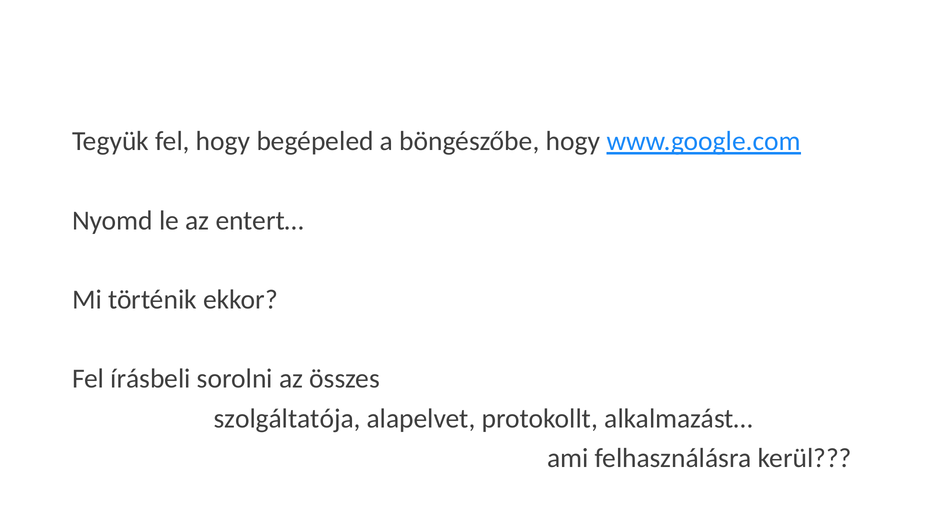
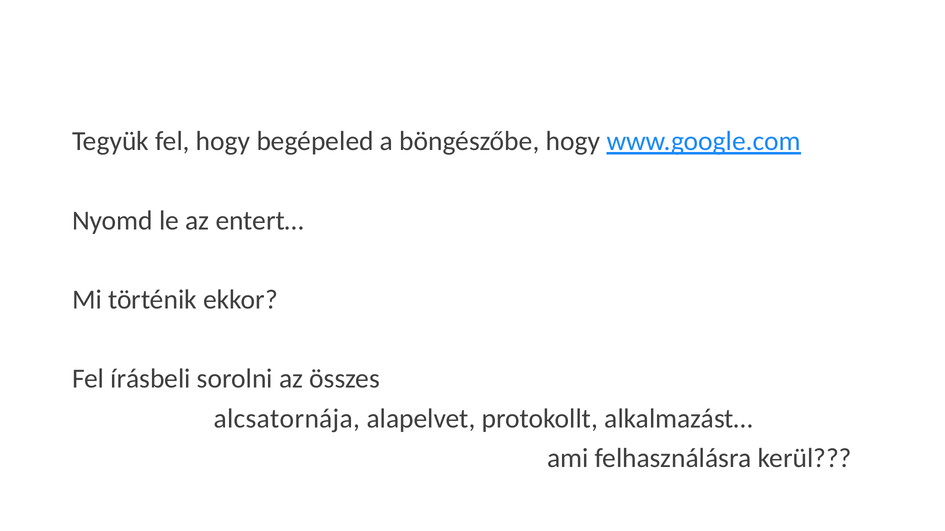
szolgáltatója: szolgáltatója -> alcsatornája (287, 419)
